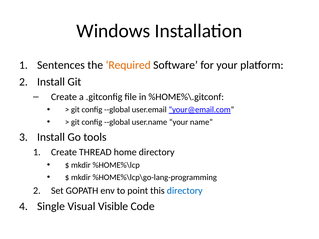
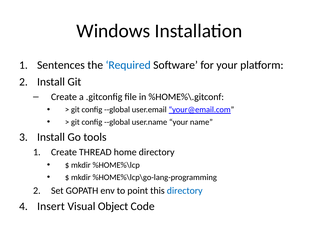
Required colour: orange -> blue (128, 65)
Single: Single -> Insert (51, 207)
Visible: Visible -> Object (113, 207)
